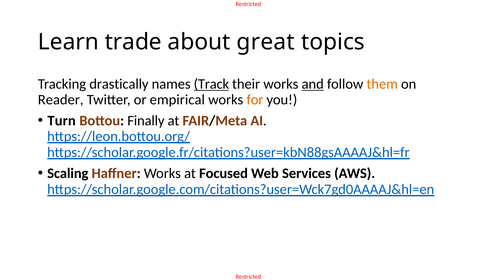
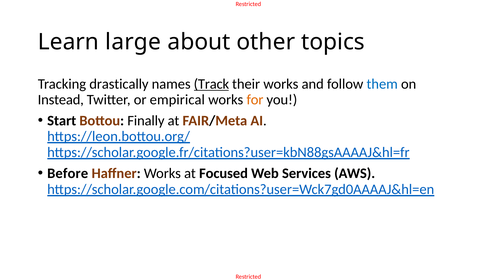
trade: trade -> large (133, 42)
great: great -> other (266, 42)
and underline: present -> none (313, 84)
them colour: orange -> blue (382, 84)
Reader: Reader -> Instead (61, 100)
Turn: Turn -> Start (62, 120)
Scaling: Scaling -> Before (68, 173)
